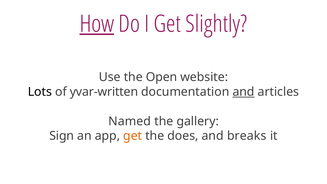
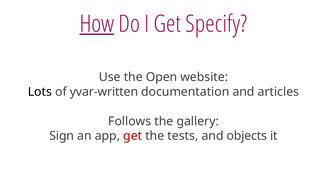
Slightly: Slightly -> Specify (216, 24)
and underline: present -> none (244, 92)
Named: Named -> Follows (130, 121)
get colour: orange -> red (133, 136)
does: does -> tests (183, 136)
breaks: breaks -> objects (247, 136)
